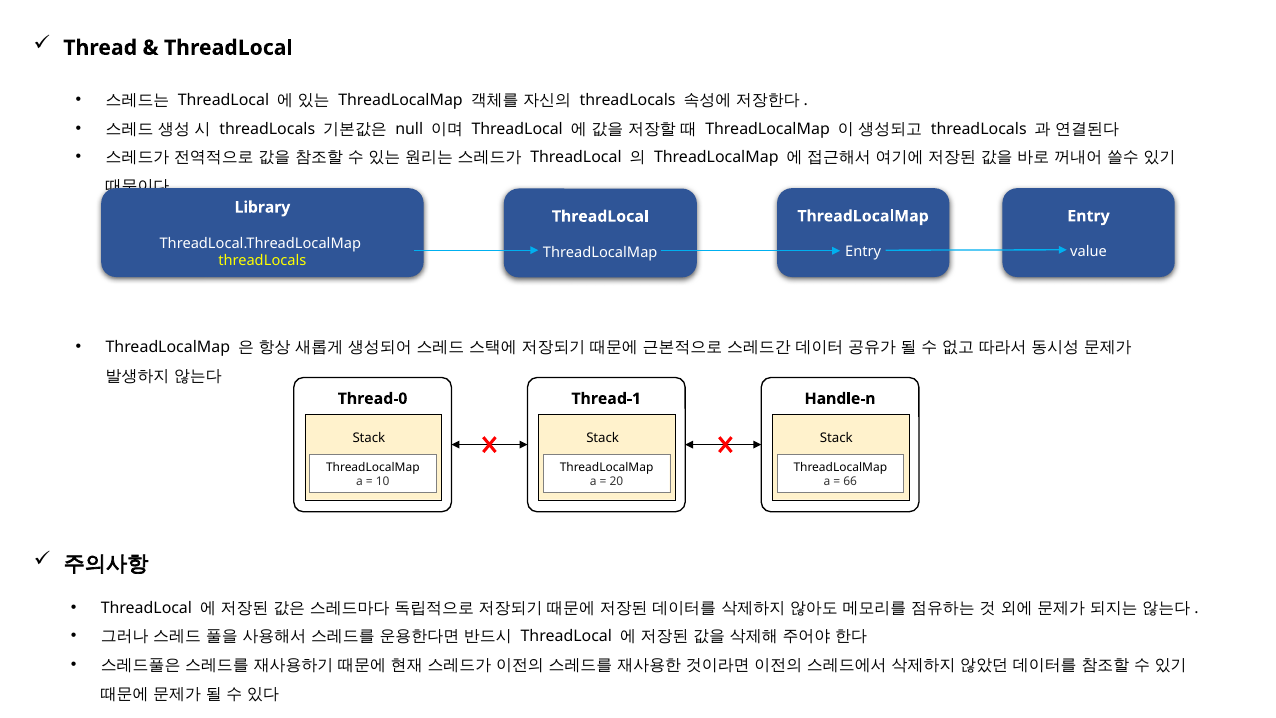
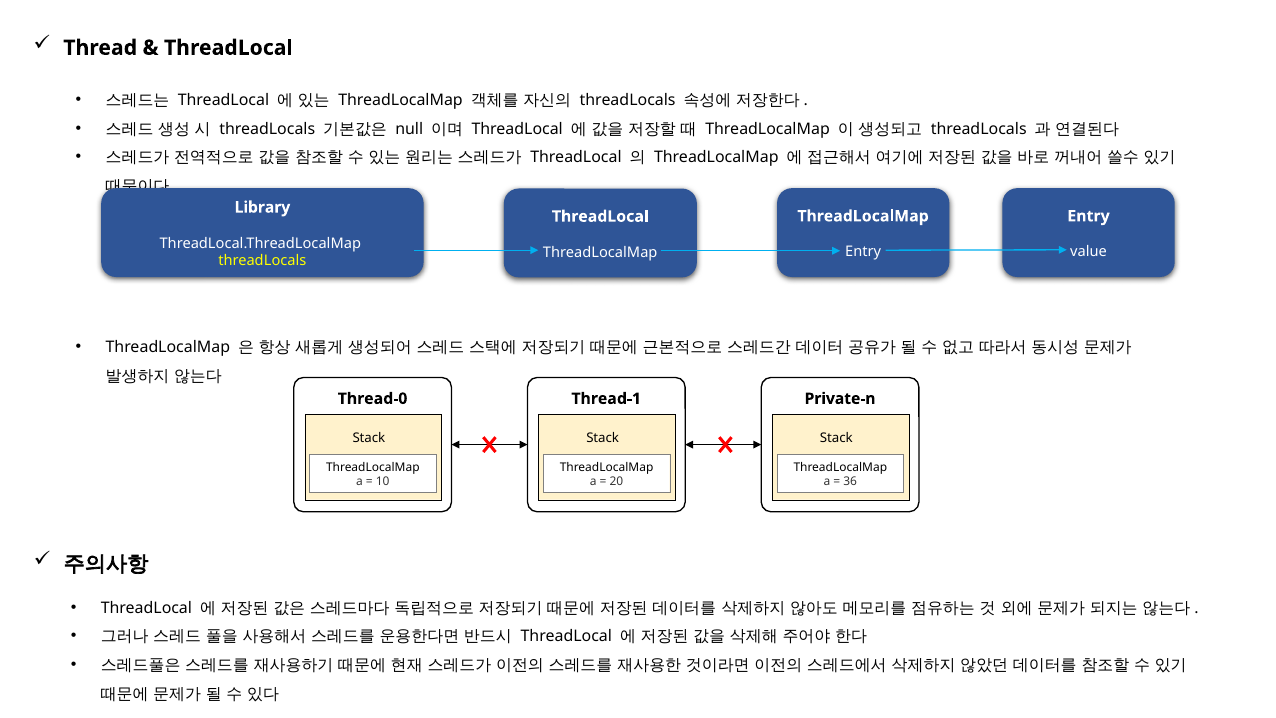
Handle-n: Handle-n -> Private-n (840, 398)
66: 66 -> 36 (850, 481)
